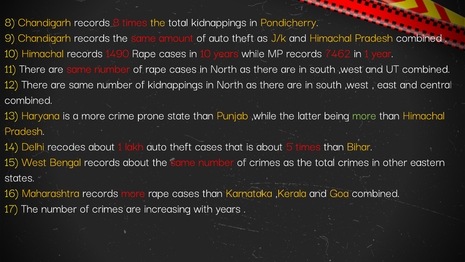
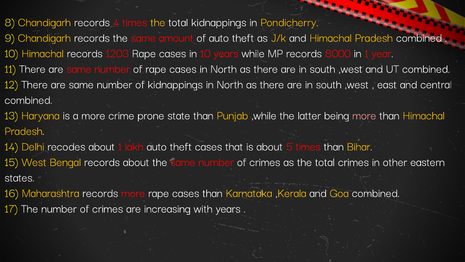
records 8: 8 -> 4 (116, 22)
1490: 1490 -> 1203 (117, 53)
7462: 7462 -> 8000 (338, 53)
more colour: light green -> pink (364, 115)
